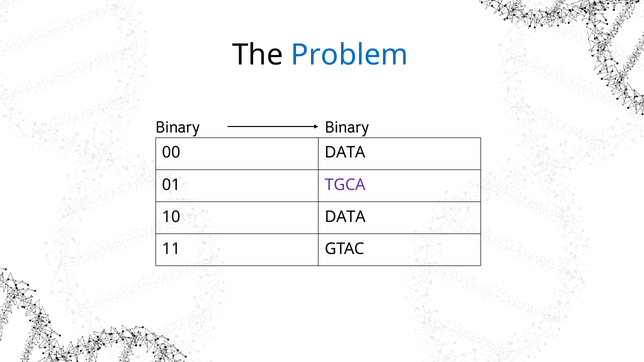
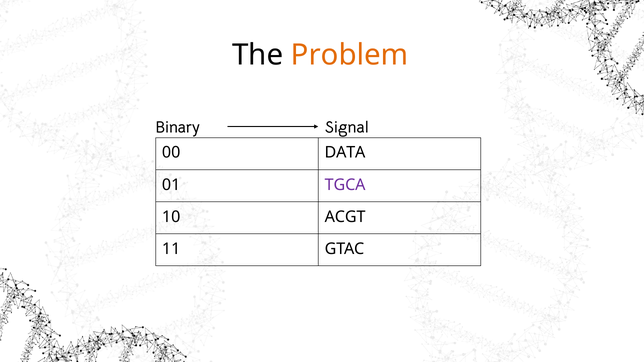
Problem colour: blue -> orange (350, 55)
Binary Binary: Binary -> Signal (347, 128)
10 DATA: DATA -> ACGT (345, 217)
